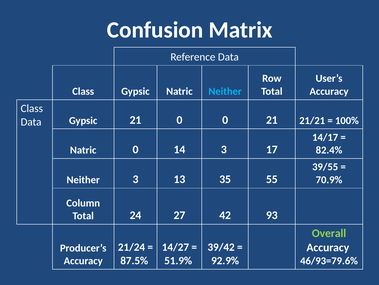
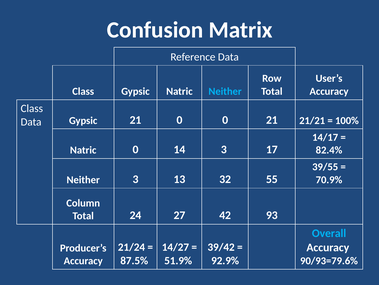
35: 35 -> 32 (225, 179)
Overall colour: light green -> light blue (329, 233)
46/93=79.6%: 46/93=79.6% -> 90/93=79.6% (329, 260)
